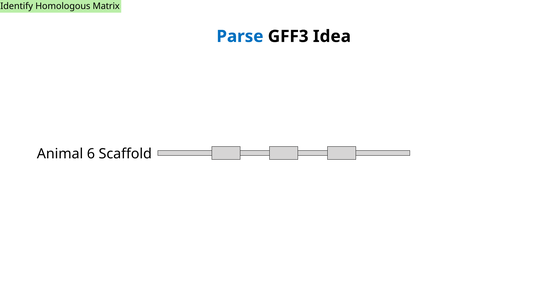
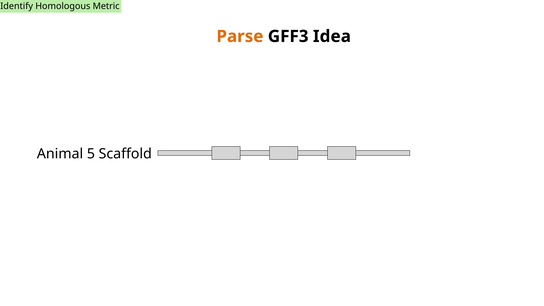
Matrix: Matrix -> Metric (106, 6)
Parse colour: blue -> orange (240, 36)
6: 6 -> 5 (91, 154)
